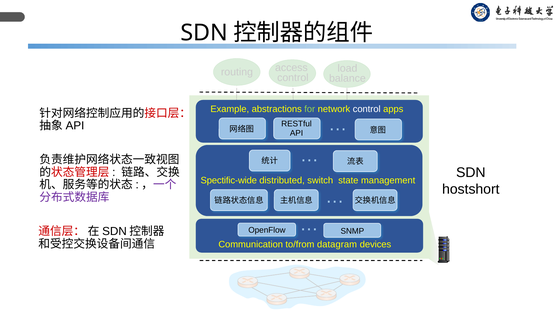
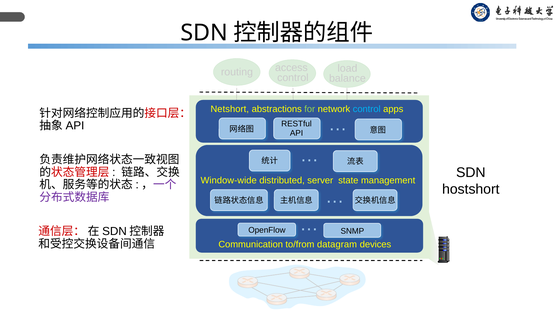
Example: Example -> Netshort (230, 109)
control colour: white -> light blue (367, 109)
Spectific-wide: Spectific-wide -> Window-wide (229, 181)
switch: switch -> server (320, 181)
